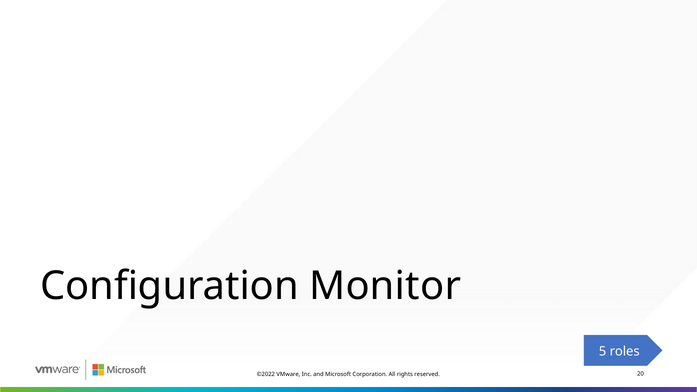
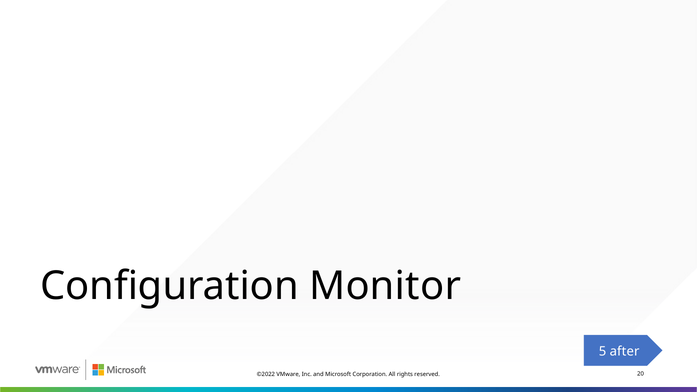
roles: roles -> after (625, 351)
